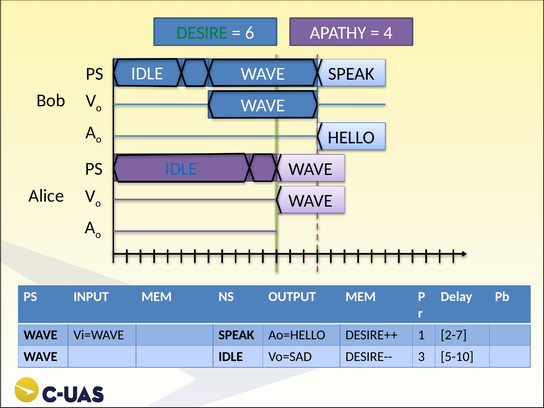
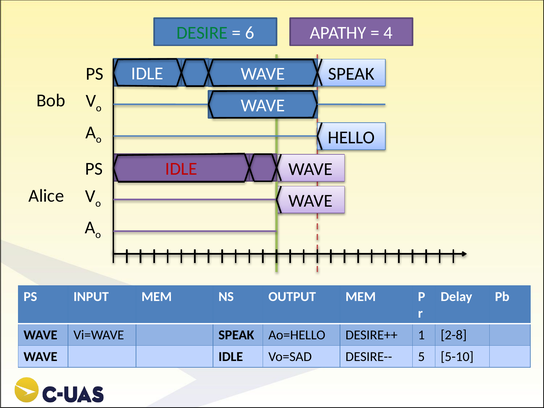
IDLE colour: blue -> red (181, 169)
2-7: 2-7 -> 2-8 (454, 335)
3: 3 -> 5 (421, 357)
